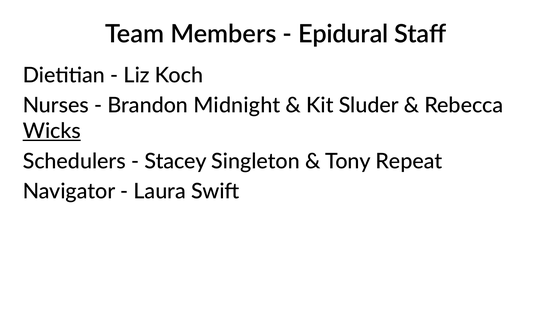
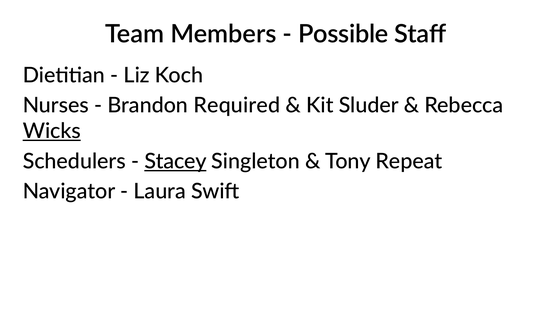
Epidural: Epidural -> Possible (343, 34)
Midnight: Midnight -> Required (237, 105)
Stacey underline: none -> present (176, 161)
